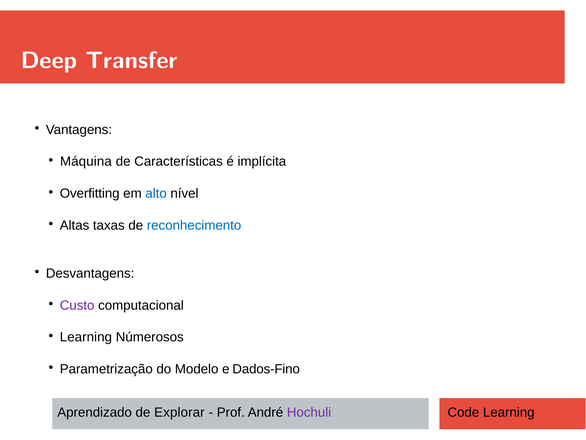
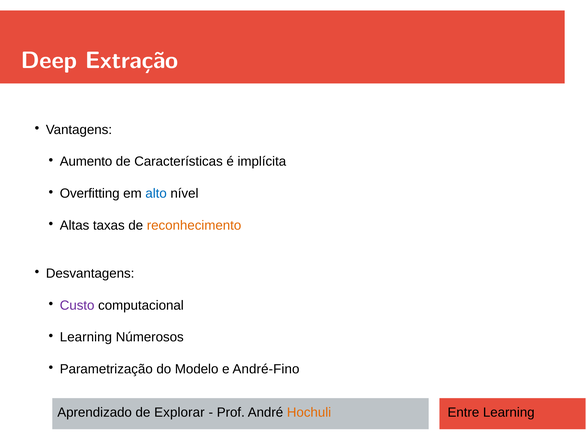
Transfer: Transfer -> Extração (132, 60)
Máquina: Máquina -> Aumento (86, 161)
reconhecimento colour: blue -> orange (194, 225)
Dados-Fino: Dados-Fino -> André-Fino (266, 369)
Hochuli colour: purple -> orange (309, 412)
Code: Code -> Entre (463, 412)
